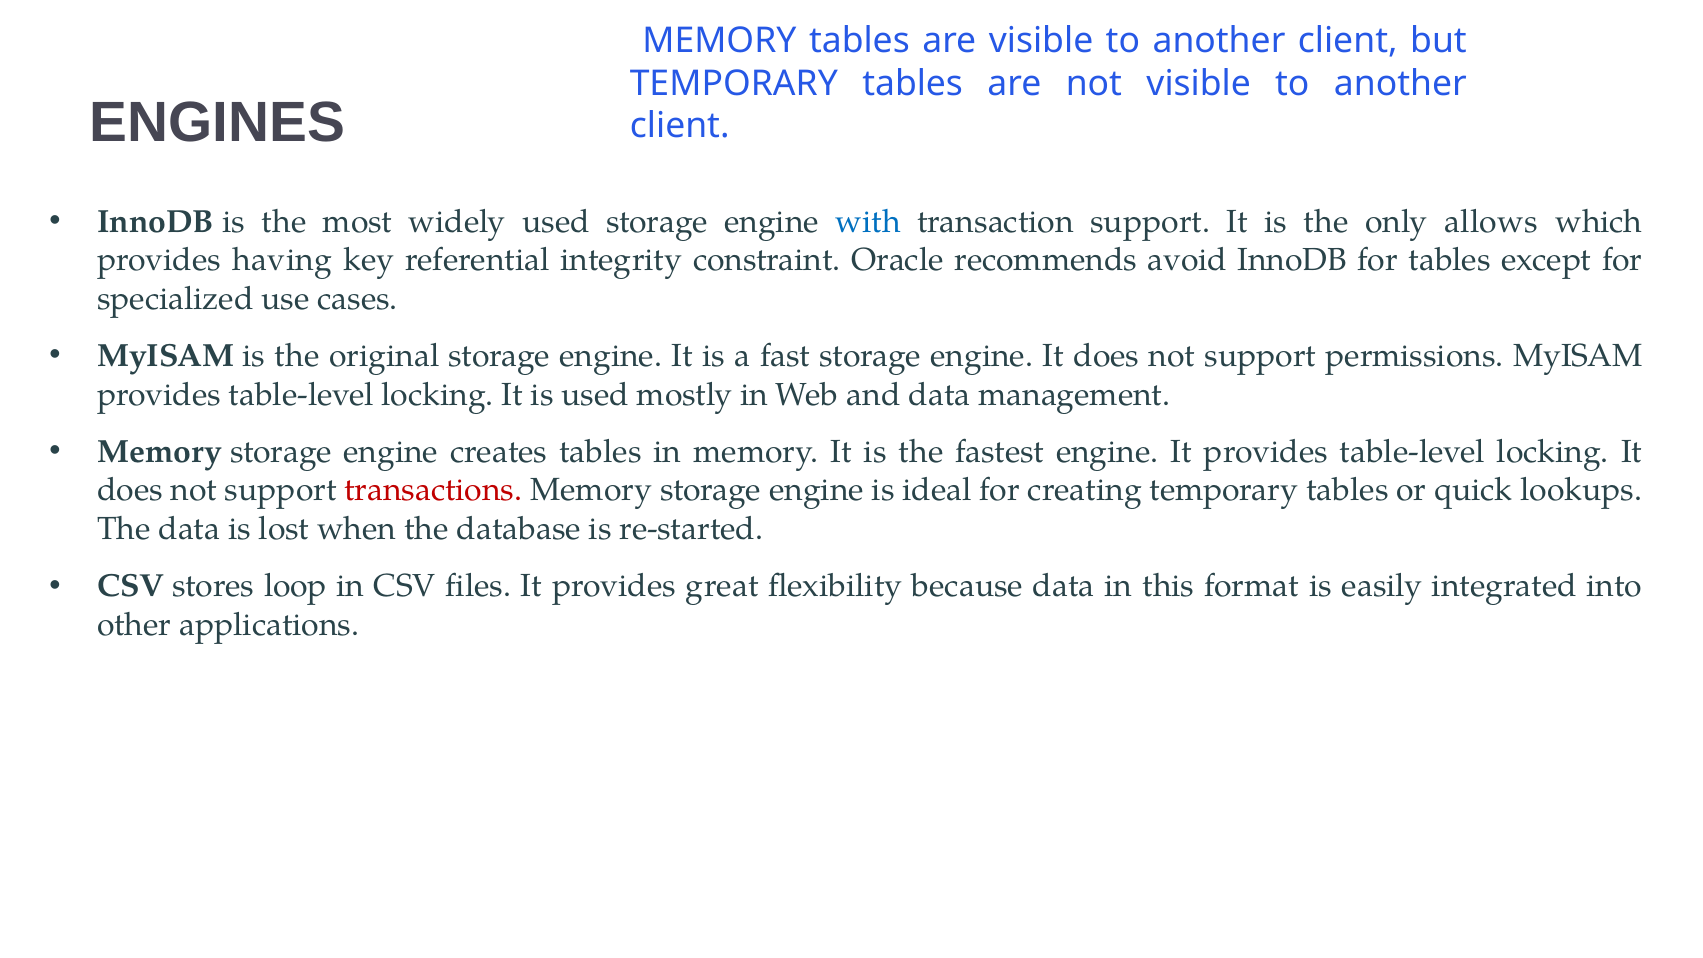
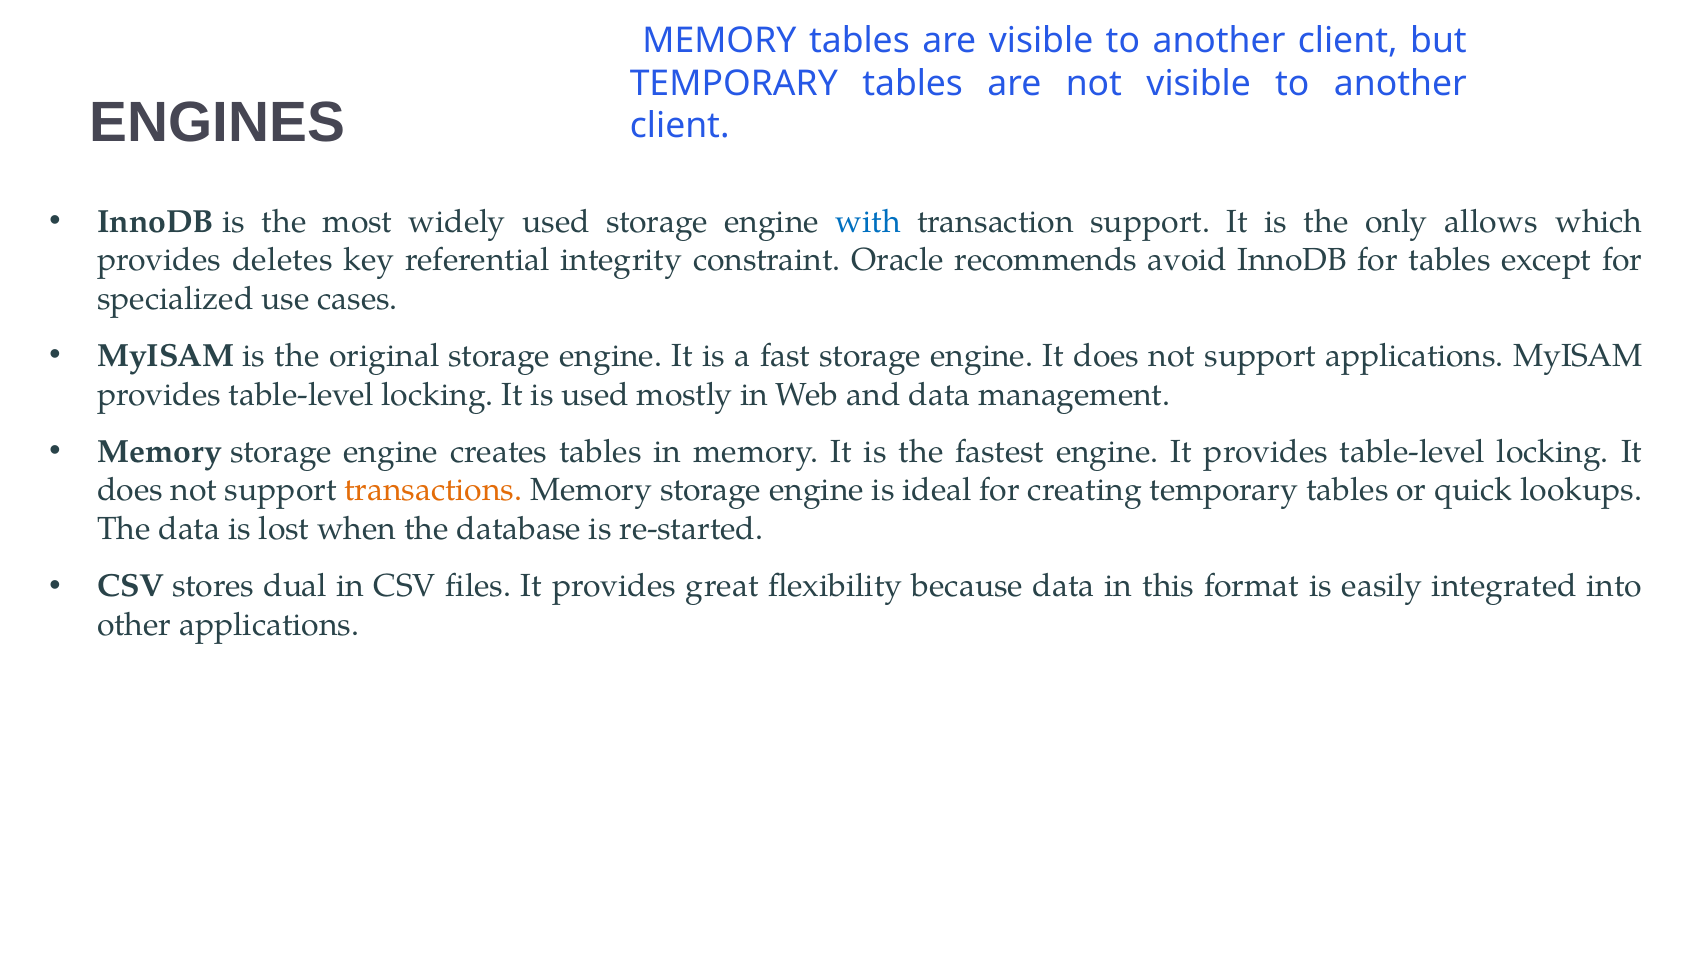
having: having -> deletes (282, 260)
support permissions: permissions -> applications (1415, 356)
transactions colour: red -> orange (433, 490)
loop: loop -> dual (295, 586)
